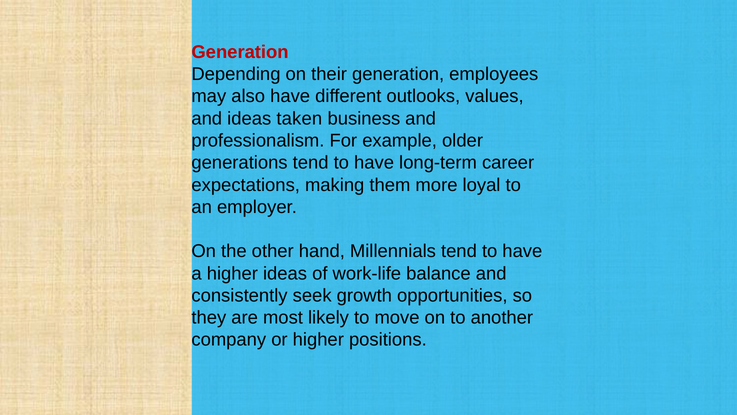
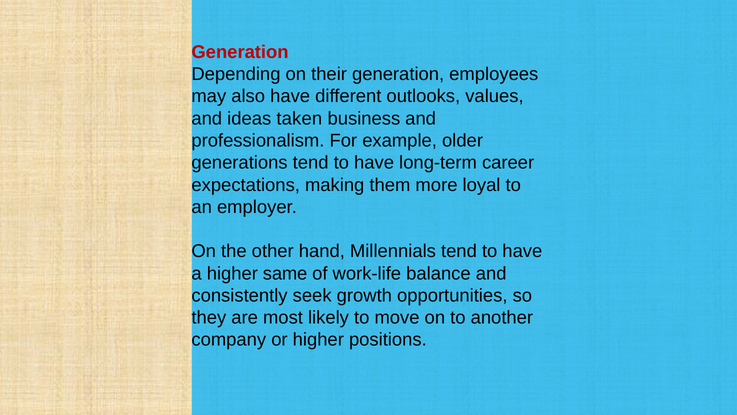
higher ideas: ideas -> same (285, 273)
